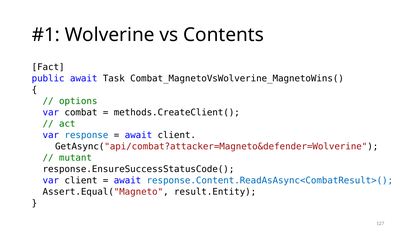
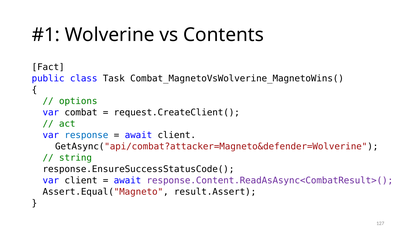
public await: await -> class (84, 78)
methods.CreateClient(: methods.CreateClient( -> request.CreateClient( (177, 112)
mutant: mutant -> string (75, 158)
response.Content.ReadAsAsync<CombatResult>( colour: blue -> purple (270, 180)
result.Entity: result.Entity -> result.Assert (215, 192)
